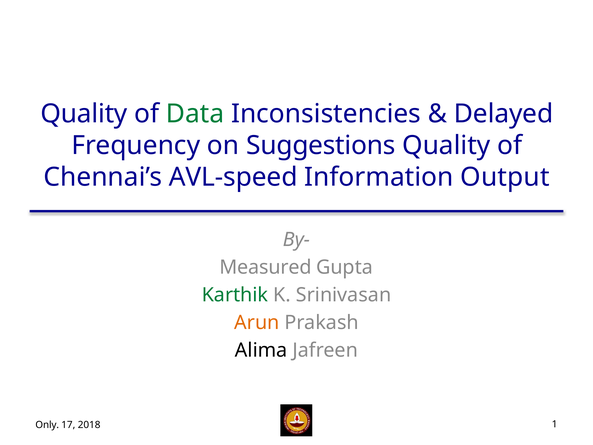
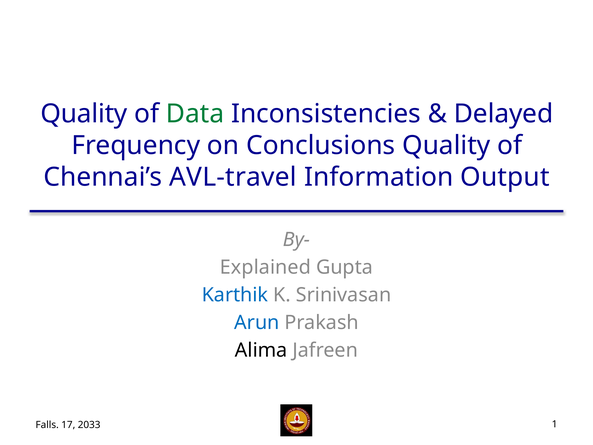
Suggestions: Suggestions -> Conclusions (321, 145)
AVL-speed: AVL-speed -> AVL-travel (233, 177)
Measured: Measured -> Explained (265, 267)
Karthik colour: green -> blue (235, 295)
Arun colour: orange -> blue (257, 322)
Only: Only -> Falls (47, 425)
2018: 2018 -> 2033 (89, 425)
